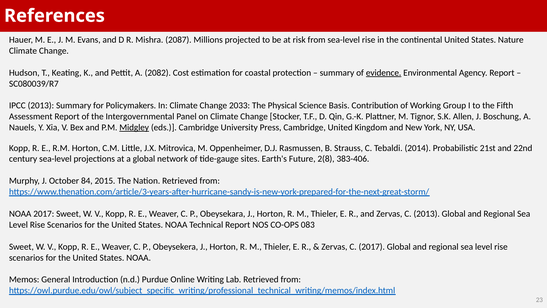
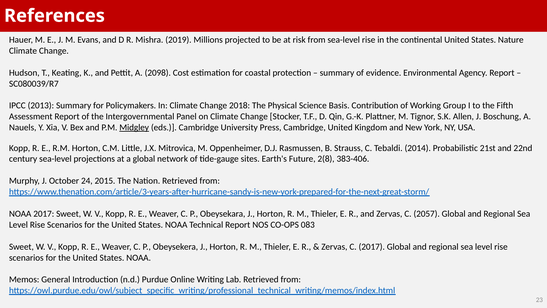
2087: 2087 -> 2019 (178, 40)
2082: 2082 -> 2098 (158, 73)
evidence underline: present -> none (384, 73)
2033: 2033 -> 2018 (240, 105)
84: 84 -> 24 (87, 181)
C 2013: 2013 -> 2057 (427, 214)
